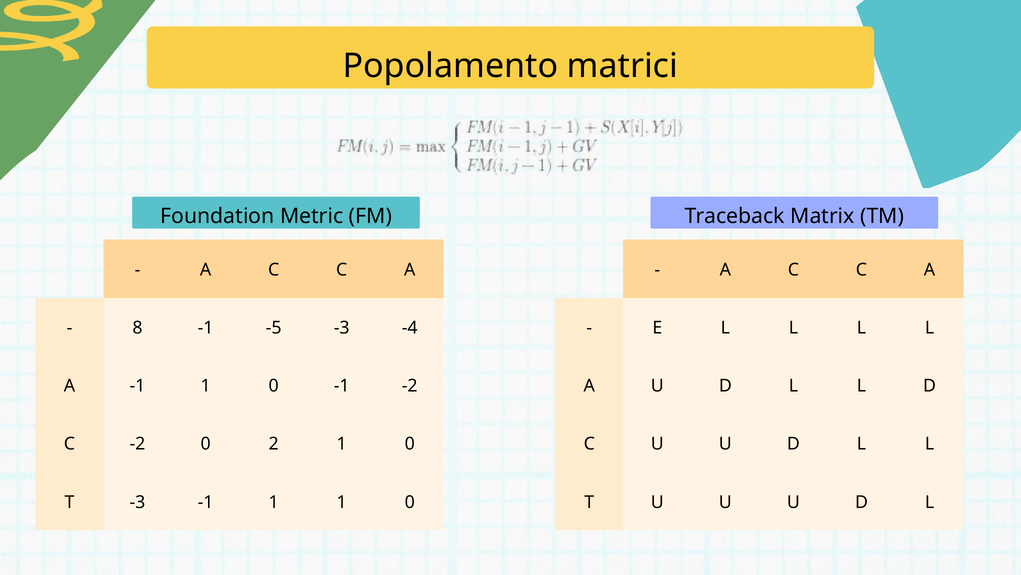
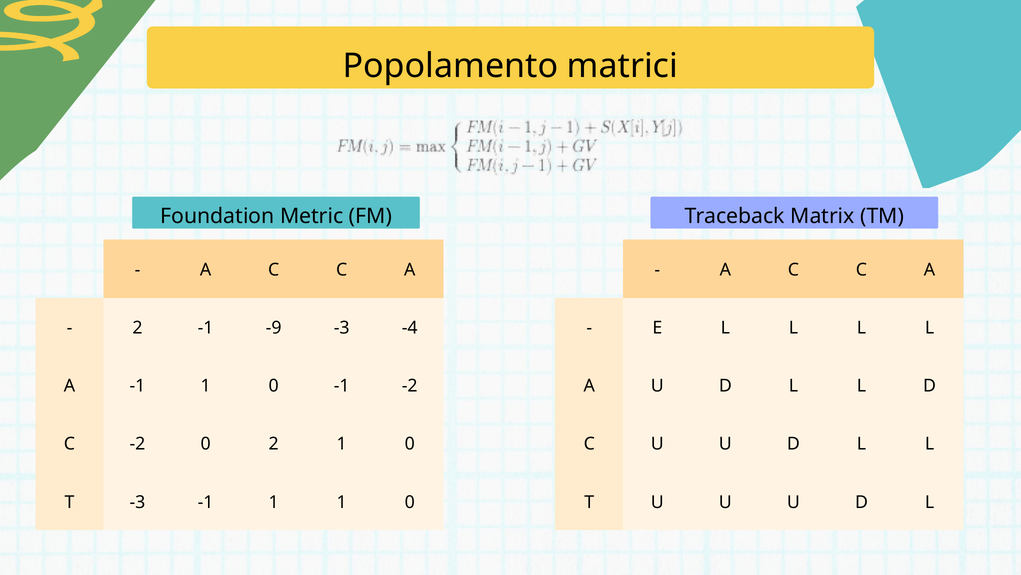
8: 8 -> 2 (138, 328)
-5: -5 -> -9 (274, 328)
